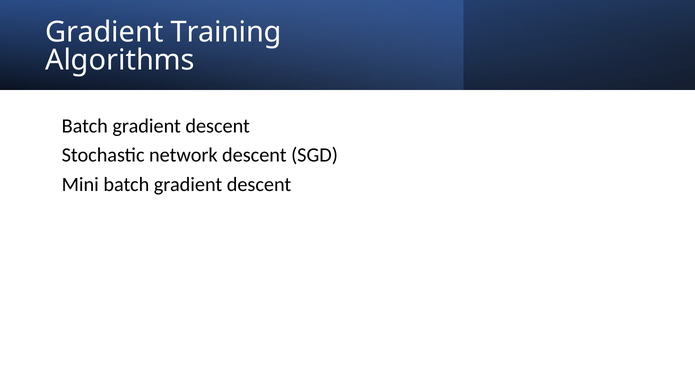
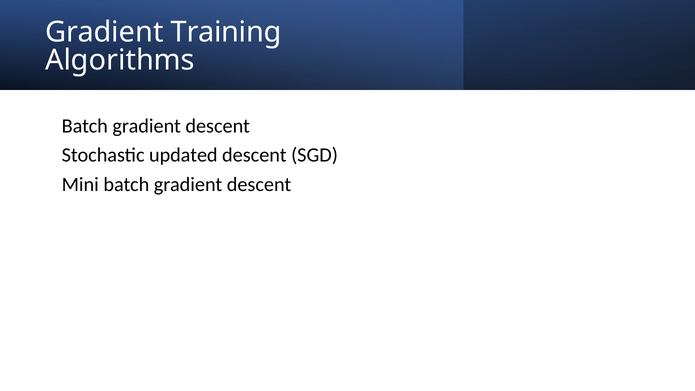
network: network -> updated (183, 155)
